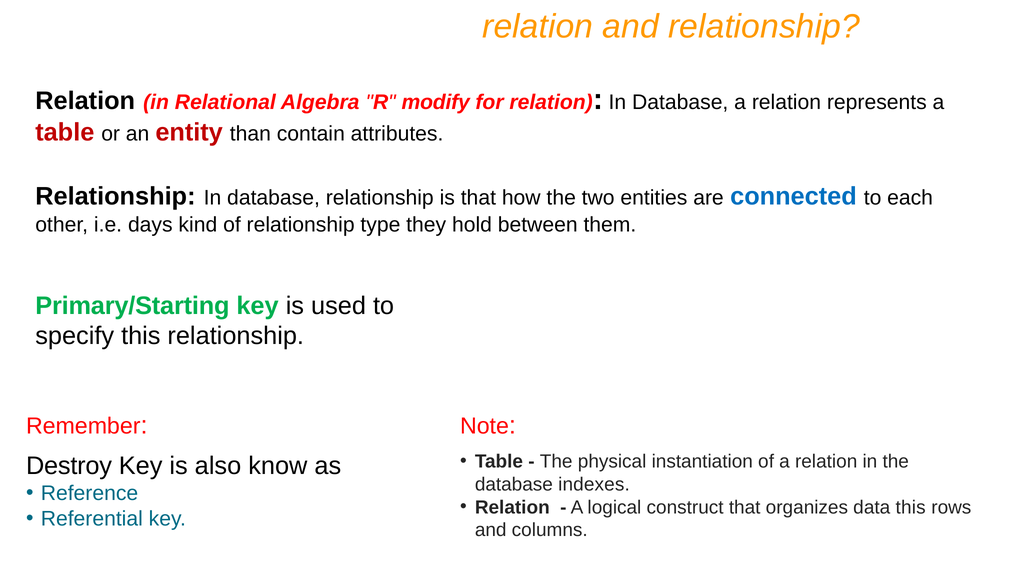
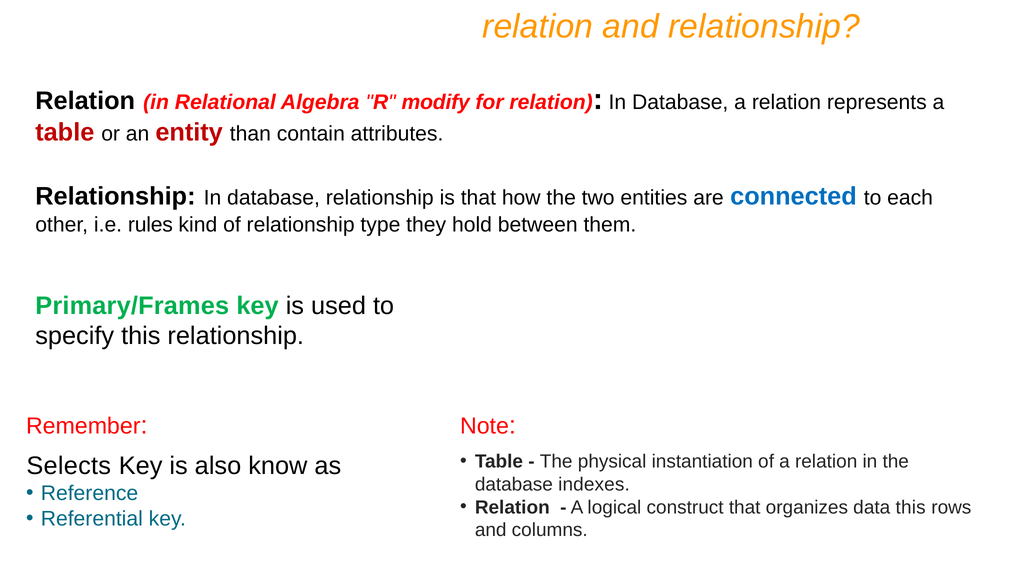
days: days -> rules (150, 225)
Primary/Starting: Primary/Starting -> Primary/Frames (132, 306)
Destroy: Destroy -> Selects (69, 466)
